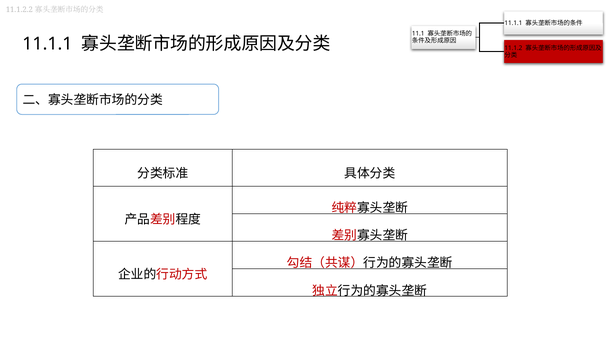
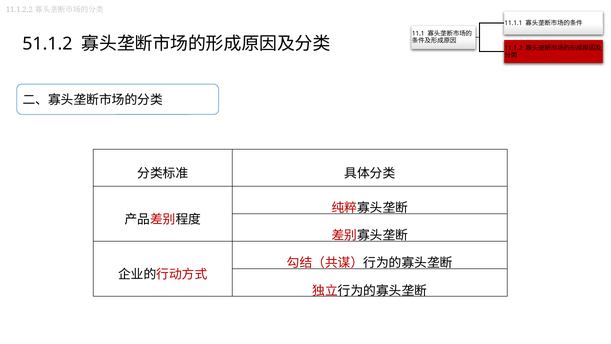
11.1.1: 11.1.1 -> 51.1.2 (47, 44)
